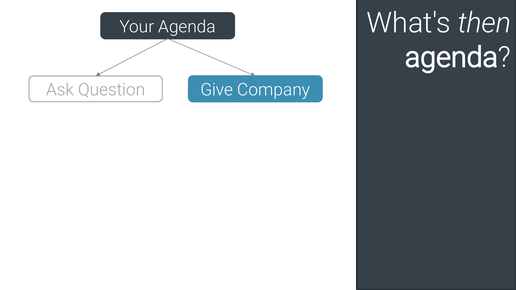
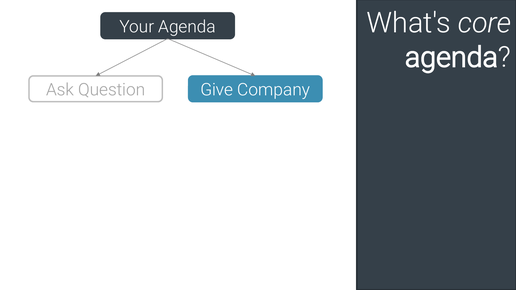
then: then -> core (484, 23)
